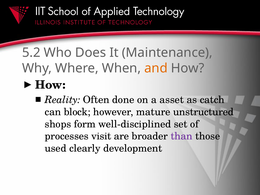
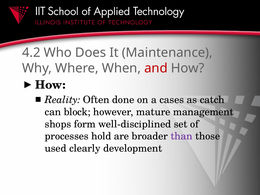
5.2: 5.2 -> 4.2 (31, 53)
and colour: orange -> red (156, 68)
asset: asset -> cases (172, 100)
unstructured: unstructured -> management (203, 112)
visit: visit -> hold (101, 136)
